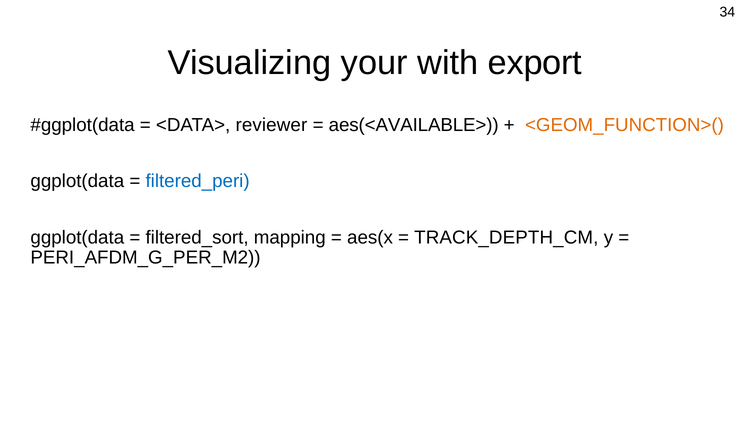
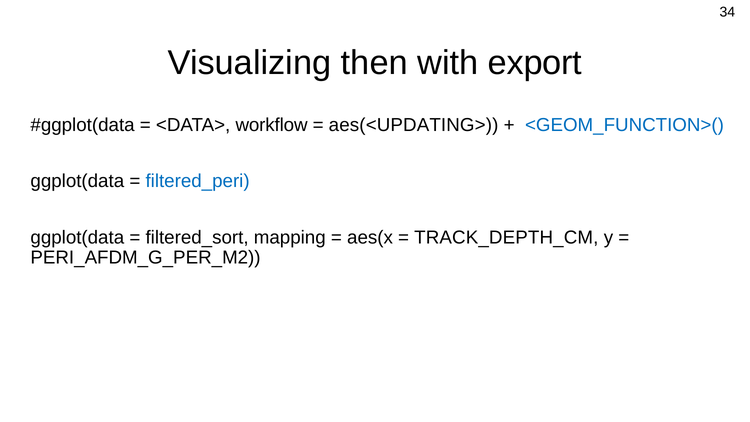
your: your -> then (374, 63)
reviewer: reviewer -> workflow (272, 125)
aes(<AVAILABLE>: aes(<AVAILABLE> -> aes(<UPDATING> (414, 125)
<GEOM_FUNCTION>( colour: orange -> blue (624, 125)
